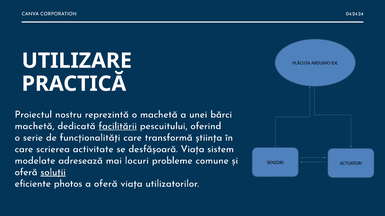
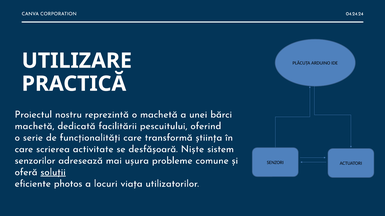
facilitării underline: present -> none (118, 126)
desfășoară Viața: Viața -> Niște (192, 149)
modelate: modelate -> senzorilor (35, 161)
locuri: locuri -> ușura (137, 161)
a oferă: oferă -> locuri (106, 184)
